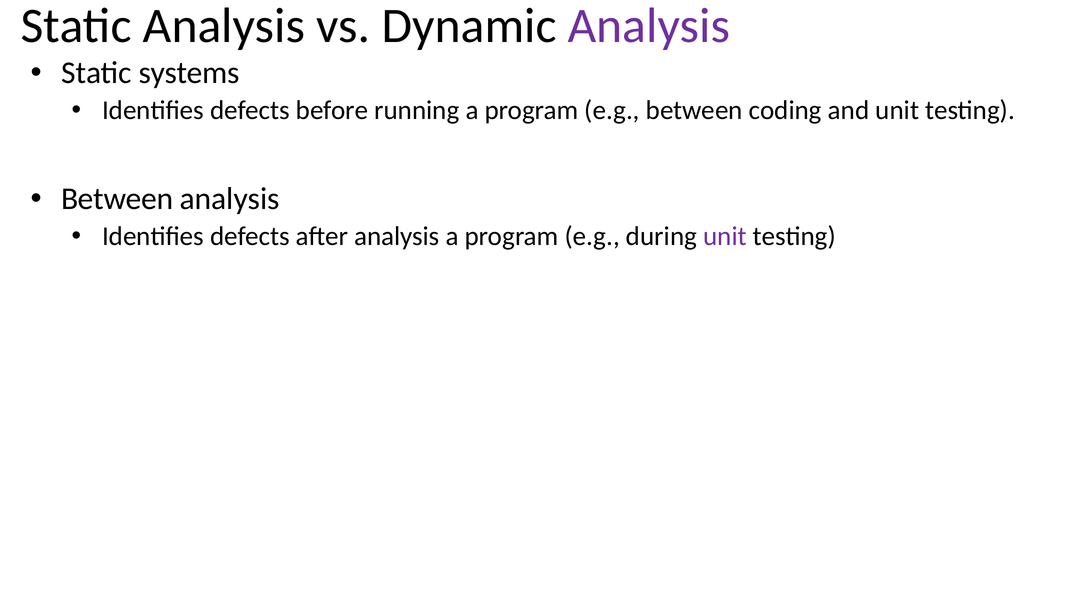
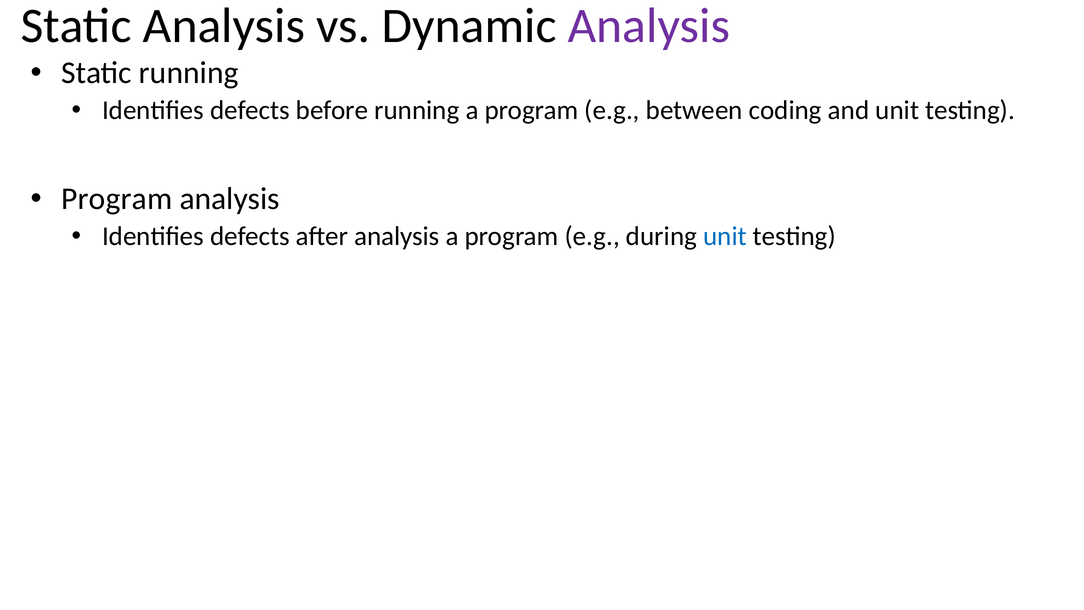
Static systems: systems -> running (189, 73)
Between: Between -> Program (117, 199)
unit colour: purple -> blue (725, 236)
